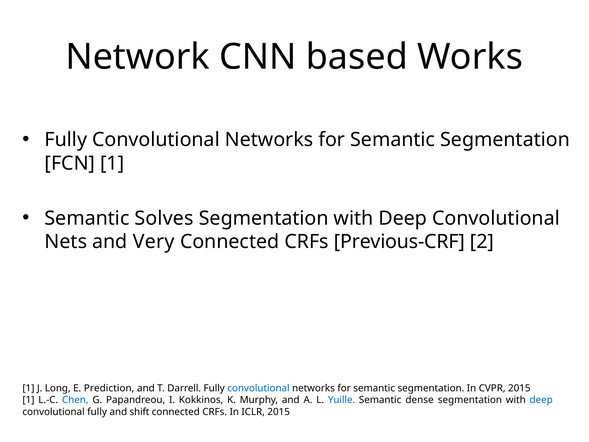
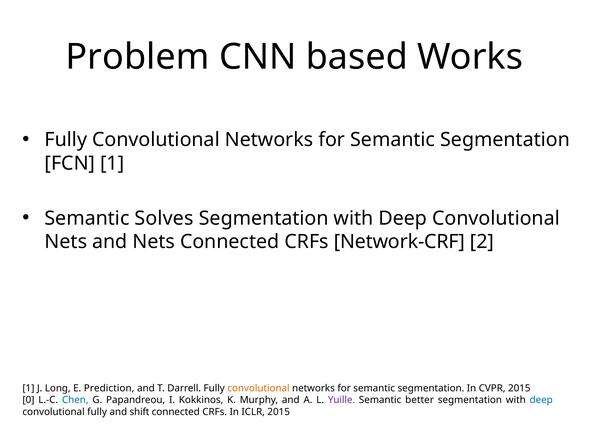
Network: Network -> Problem (138, 57)
and Very: Very -> Nets (154, 242)
Previous-CRF: Previous-CRF -> Network-CRF (399, 242)
convolutional colour: blue -> orange (258, 388)
1: 1 -> 0 (28, 400)
Yuille colour: blue -> purple (342, 400)
dense: dense -> better (420, 400)
